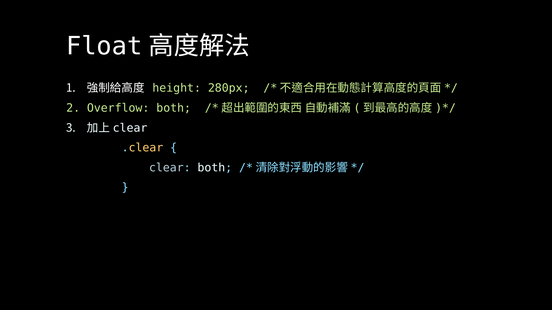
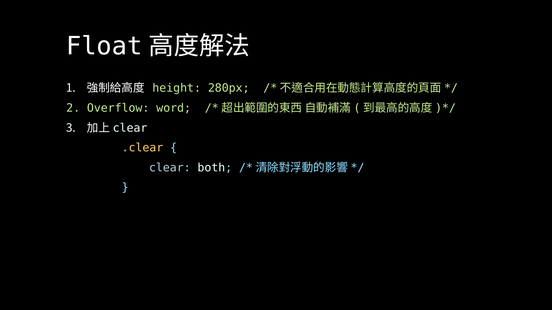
Overflow both: both -> word (174, 108)
